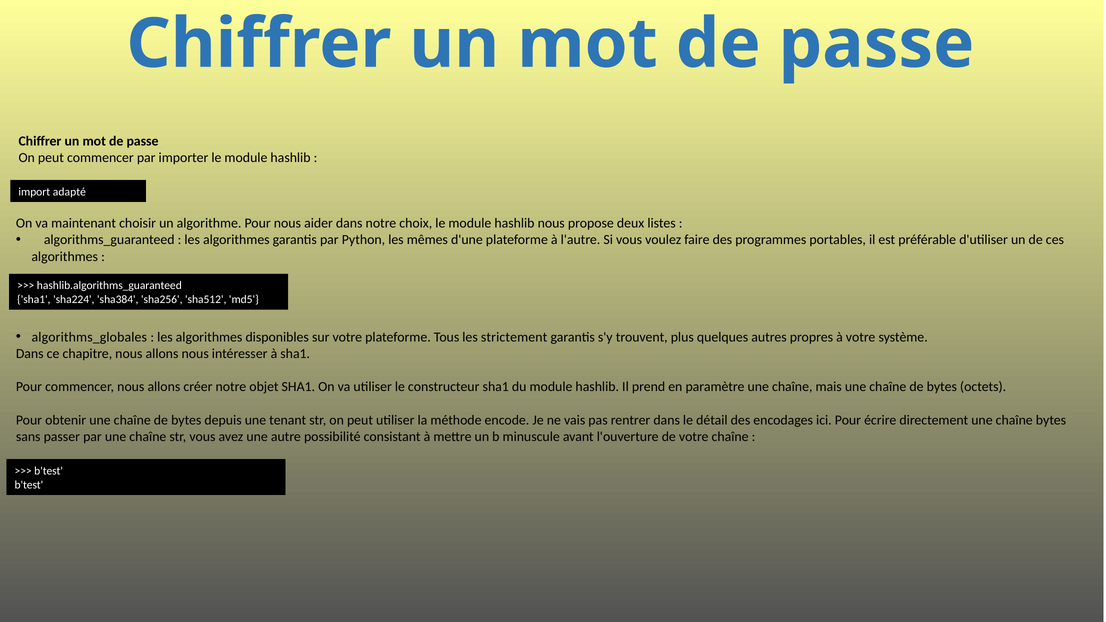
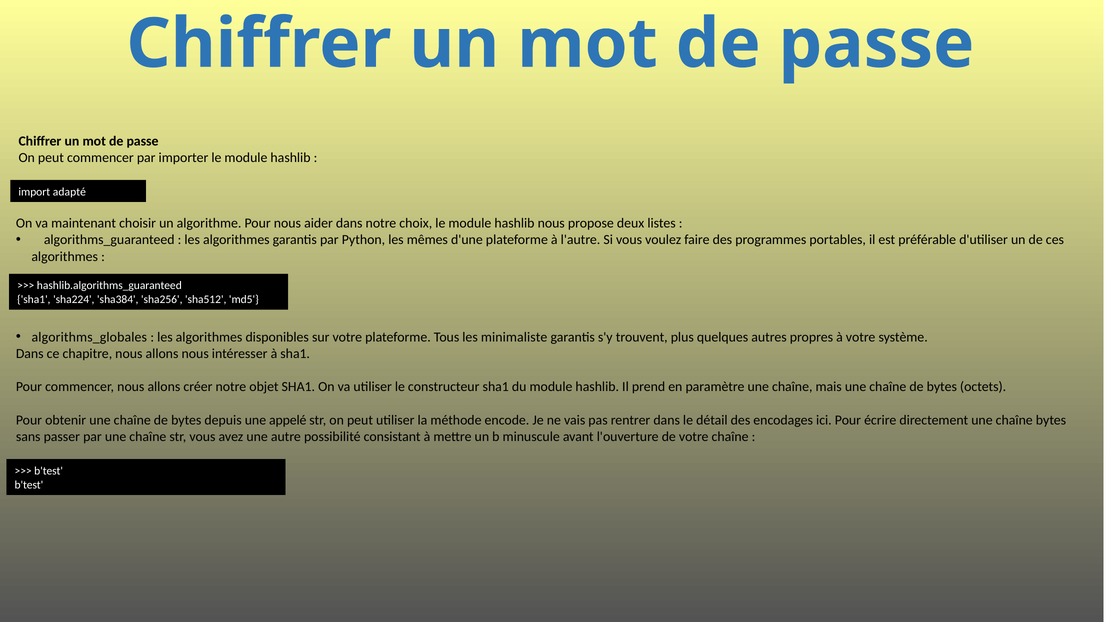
strictement: strictement -> minimaliste (514, 337)
tenant: tenant -> appelé (288, 420)
